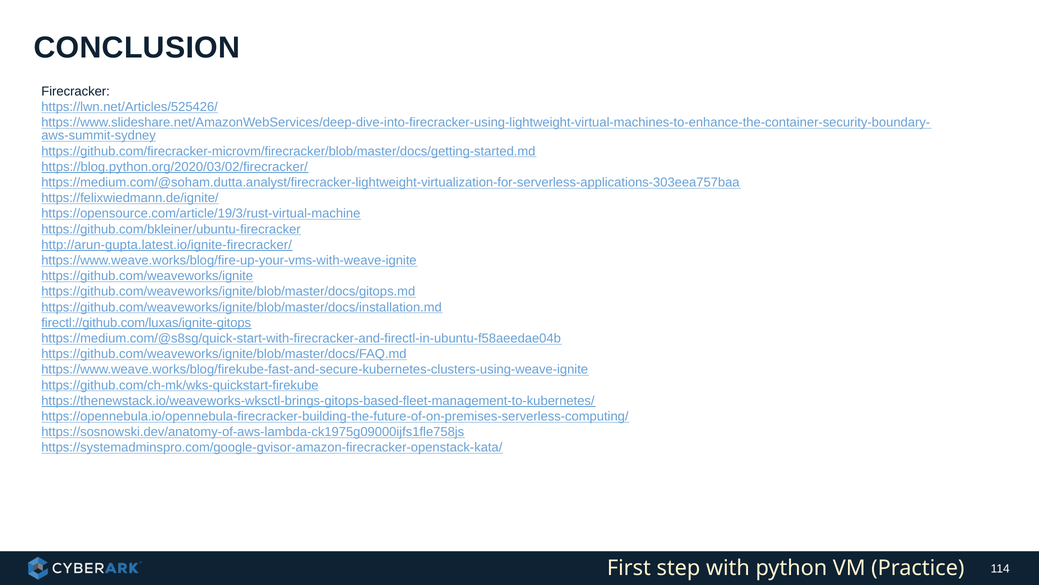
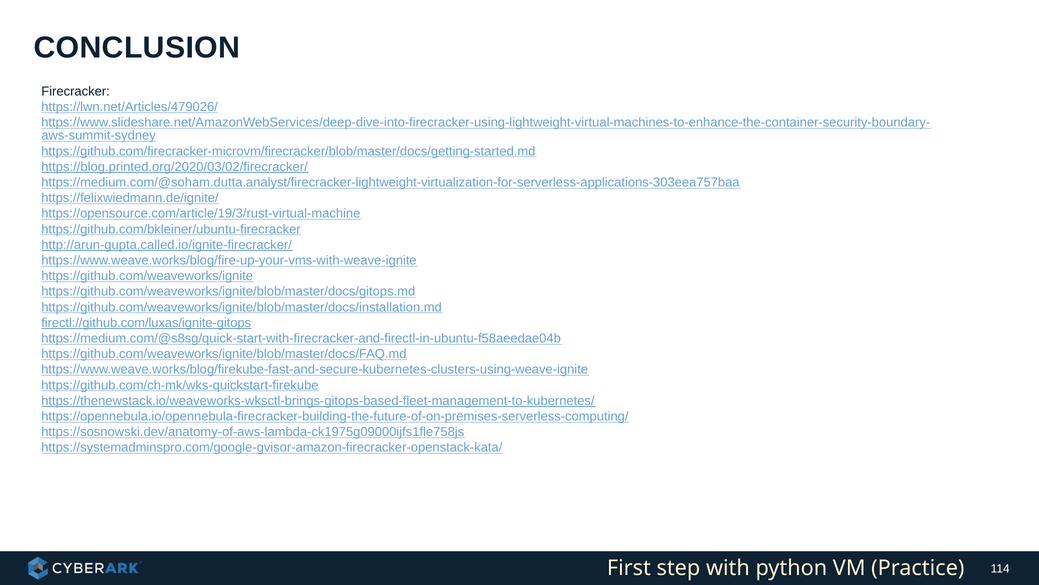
https://lwn.net/Articles/525426/: https://lwn.net/Articles/525426/ -> https://lwn.net/Articles/479026/ (130, 107)
https://blog.python.org/2020/03/02/firecracker/: https://blog.python.org/2020/03/02/firecracker/ -> https://blog.printed.org/2020/03/02/firecracker/ (175, 167)
http://arun-gupta.latest.io/ignite-firecracker/: http://arun-gupta.latest.io/ignite-firecracker/ -> http://arun-gupta.called.io/ignite-firecracker/ (167, 245)
